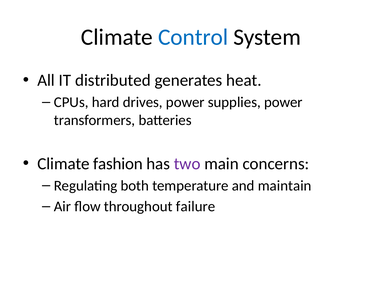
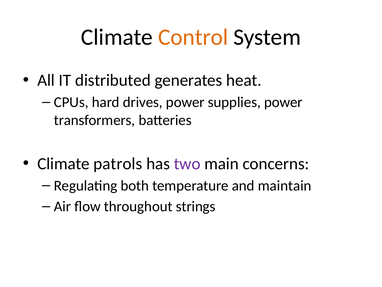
Control colour: blue -> orange (193, 37)
fashion: fashion -> patrols (118, 163)
failure: failure -> strings (196, 206)
